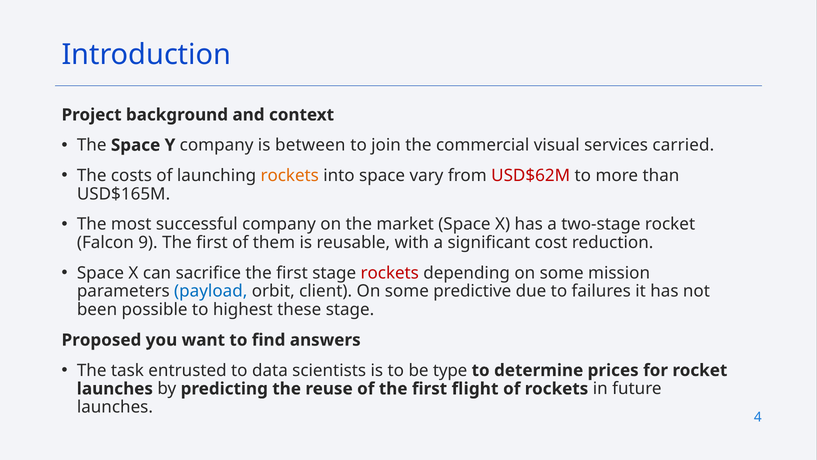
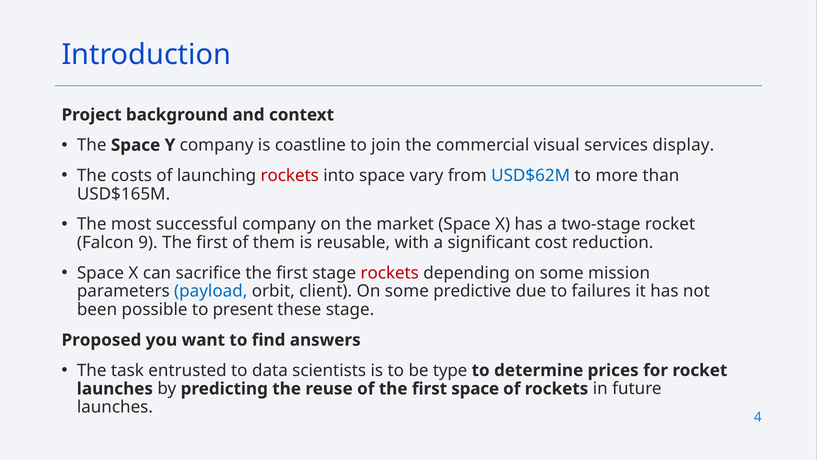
between: between -> coastline (310, 145)
carried: carried -> display (683, 145)
rockets colour: orange -> red (290, 175)
USD$62M colour: red -> blue (531, 175)
highest: highest -> present (243, 309)
first flight: flight -> space (475, 388)
